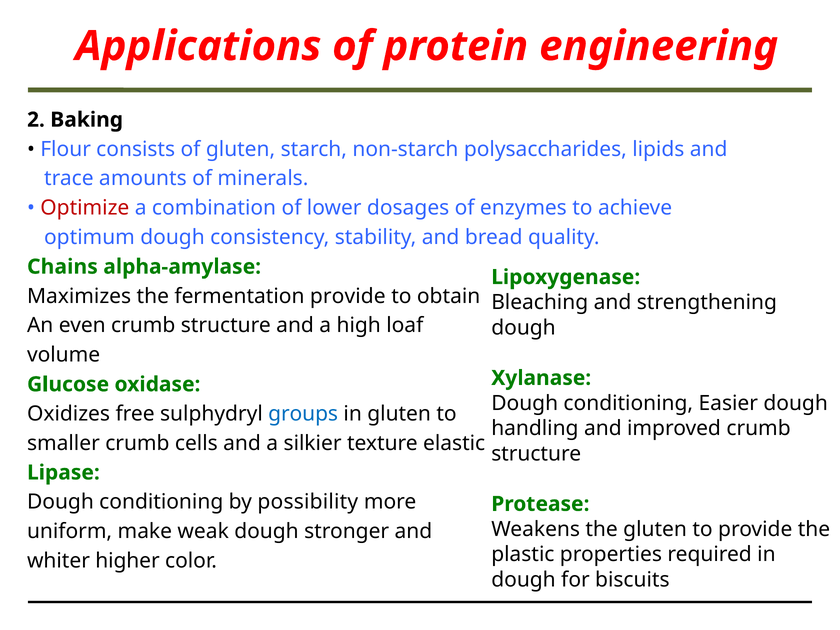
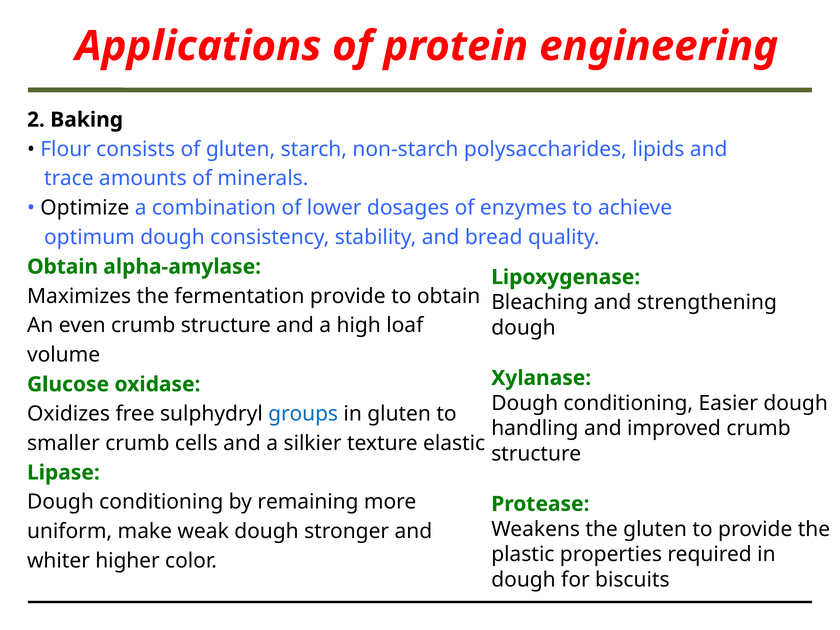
Optimize colour: red -> black (85, 208)
Chains: Chains -> Obtain (63, 267)
possibility: possibility -> remaining (308, 502)
